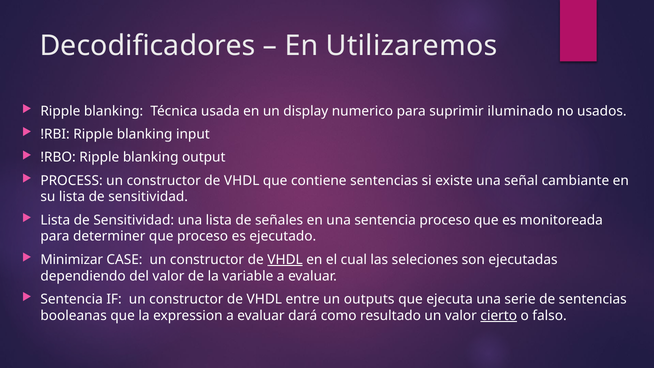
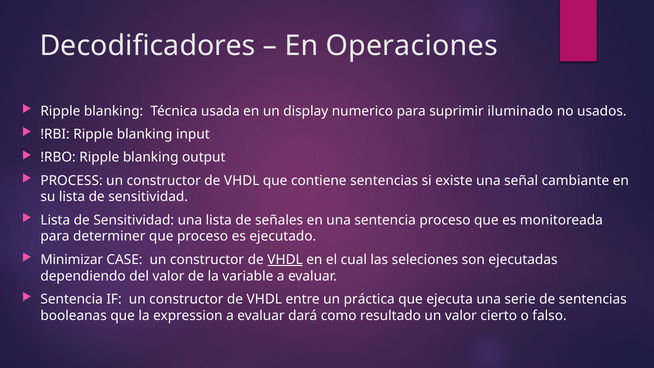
Utilizaremos: Utilizaremos -> Operaciones (412, 46)
outputs: outputs -> práctica (369, 299)
cierto underline: present -> none (499, 315)
